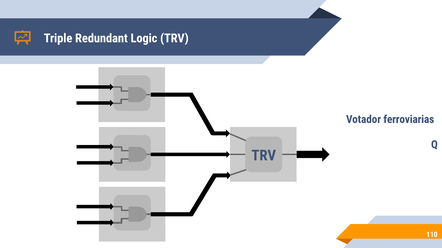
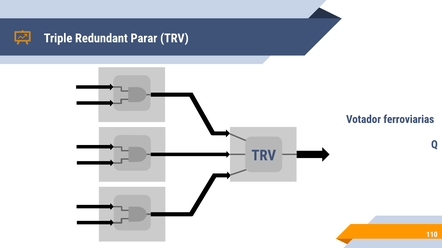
Logic: Logic -> Parar (144, 38)
